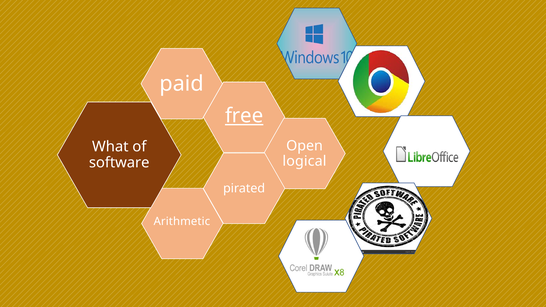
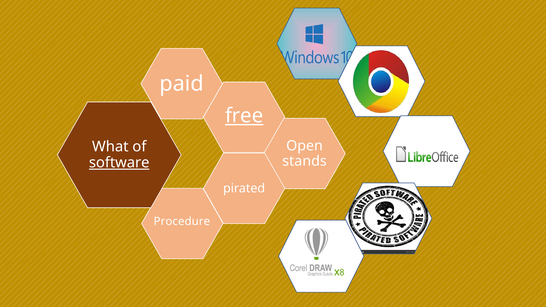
logical: logical -> stands (305, 161)
software underline: none -> present (119, 163)
Arithmetic: Arithmetic -> Procedure (182, 221)
